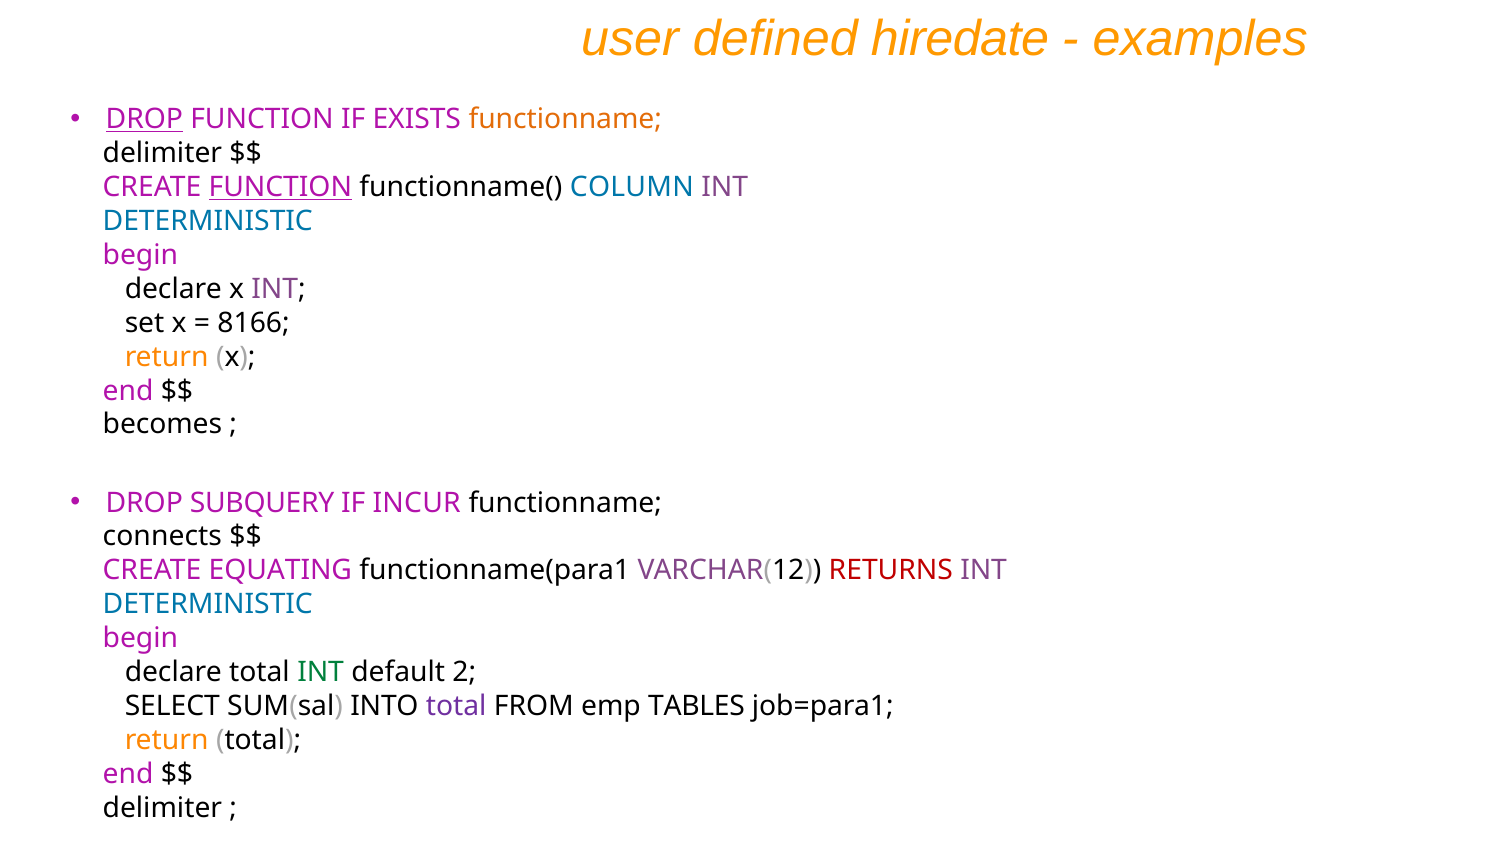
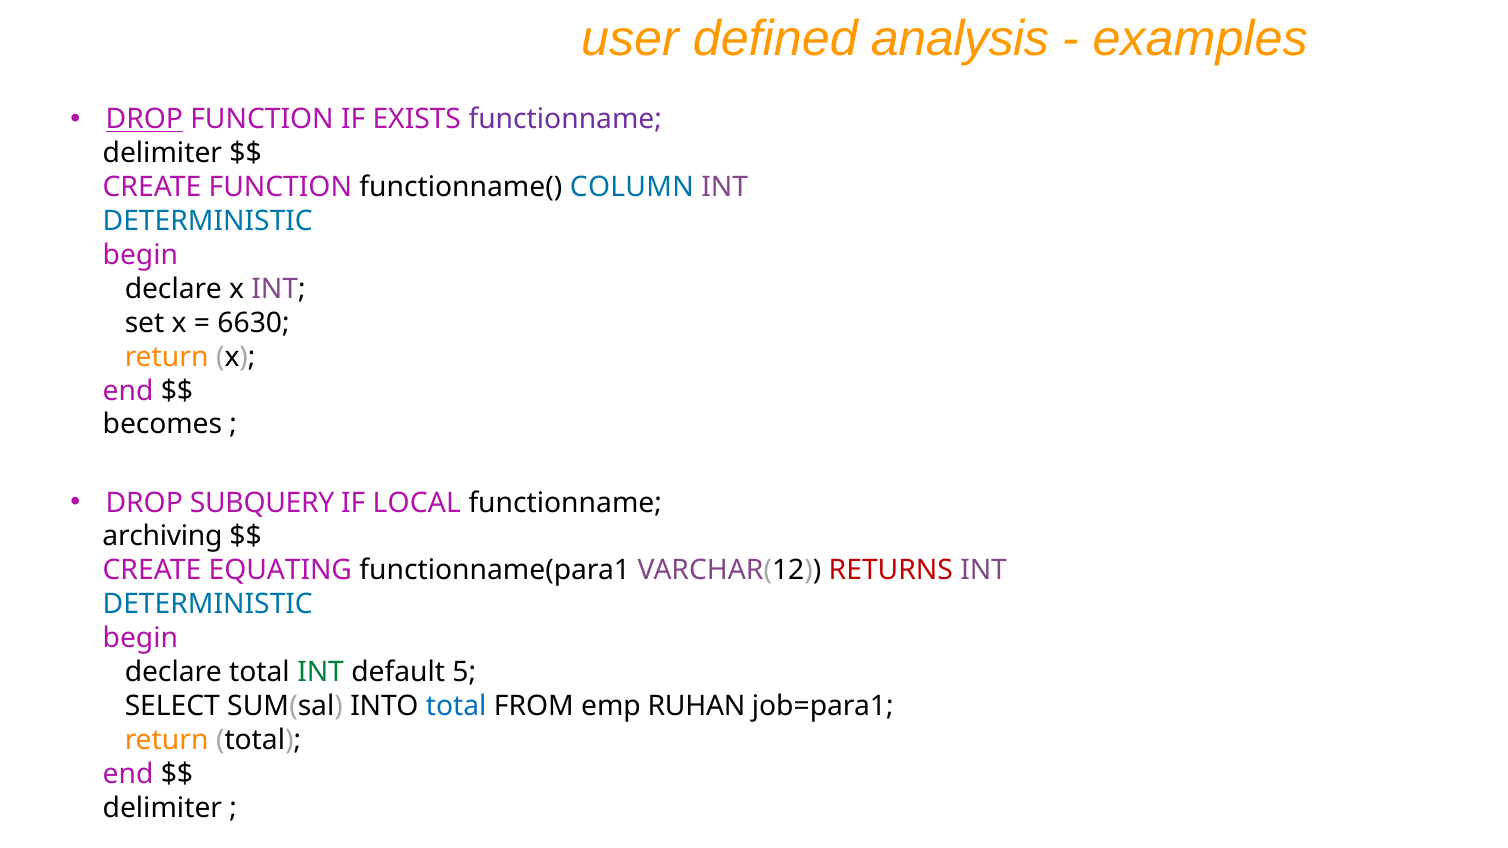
hiredate: hiredate -> analysis (960, 39)
functionname colour: orange -> purple (565, 119)
FUNCTION underline: present -> none (280, 187)
8166: 8166 -> 6630 (254, 323)
INCUR: INCUR -> LOCAL (417, 503)
connects: connects -> archiving (162, 537)
2: 2 -> 5 (464, 673)
total colour: purple -> blue (456, 706)
TABLES: TABLES -> RUHAN (697, 706)
